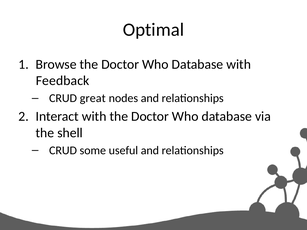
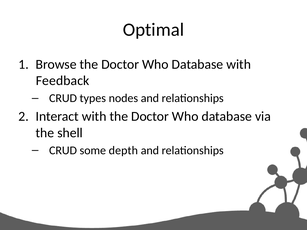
great: great -> types (93, 98)
useful: useful -> depth (123, 151)
